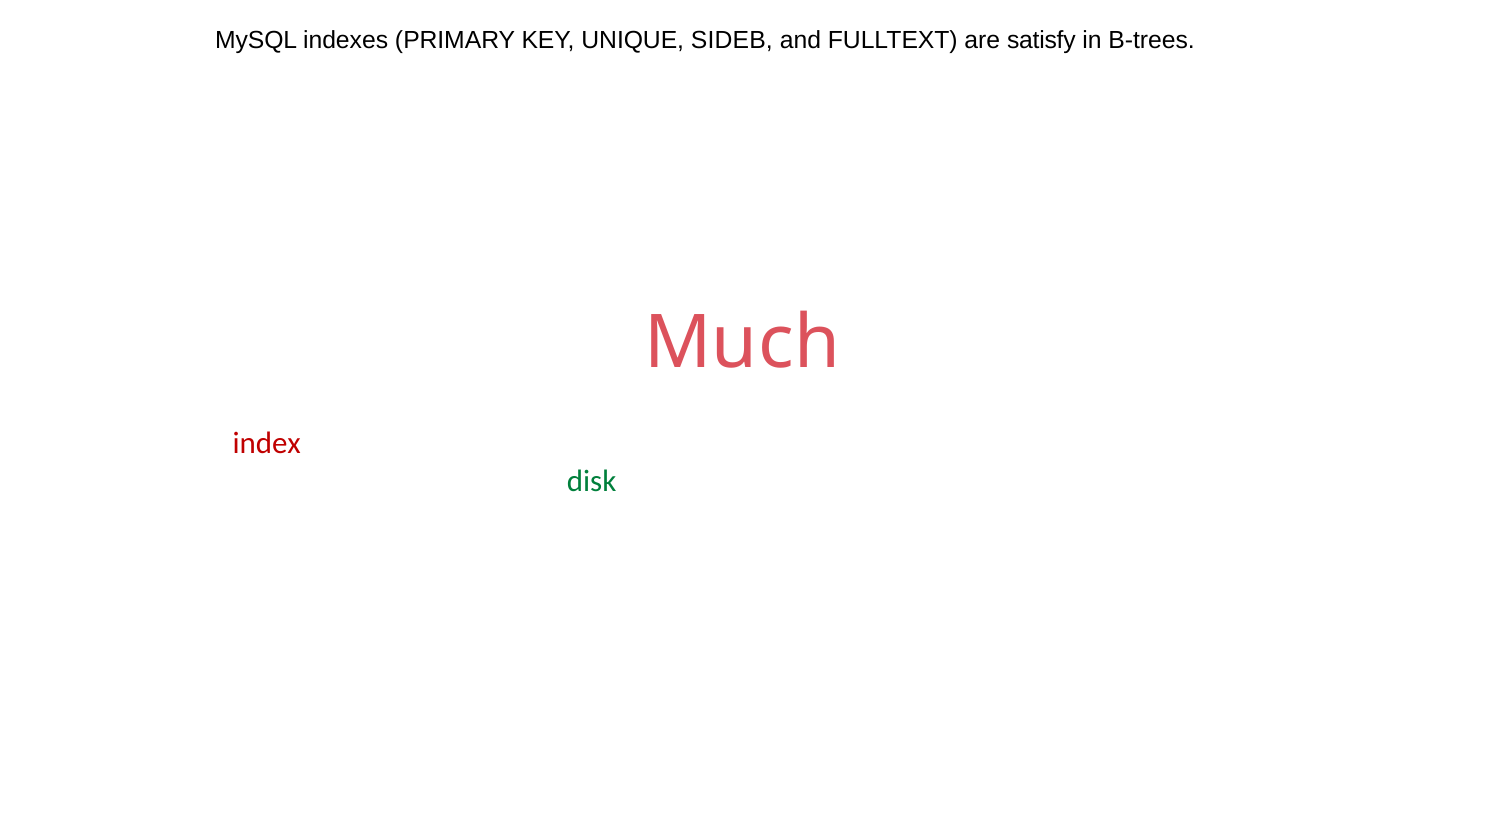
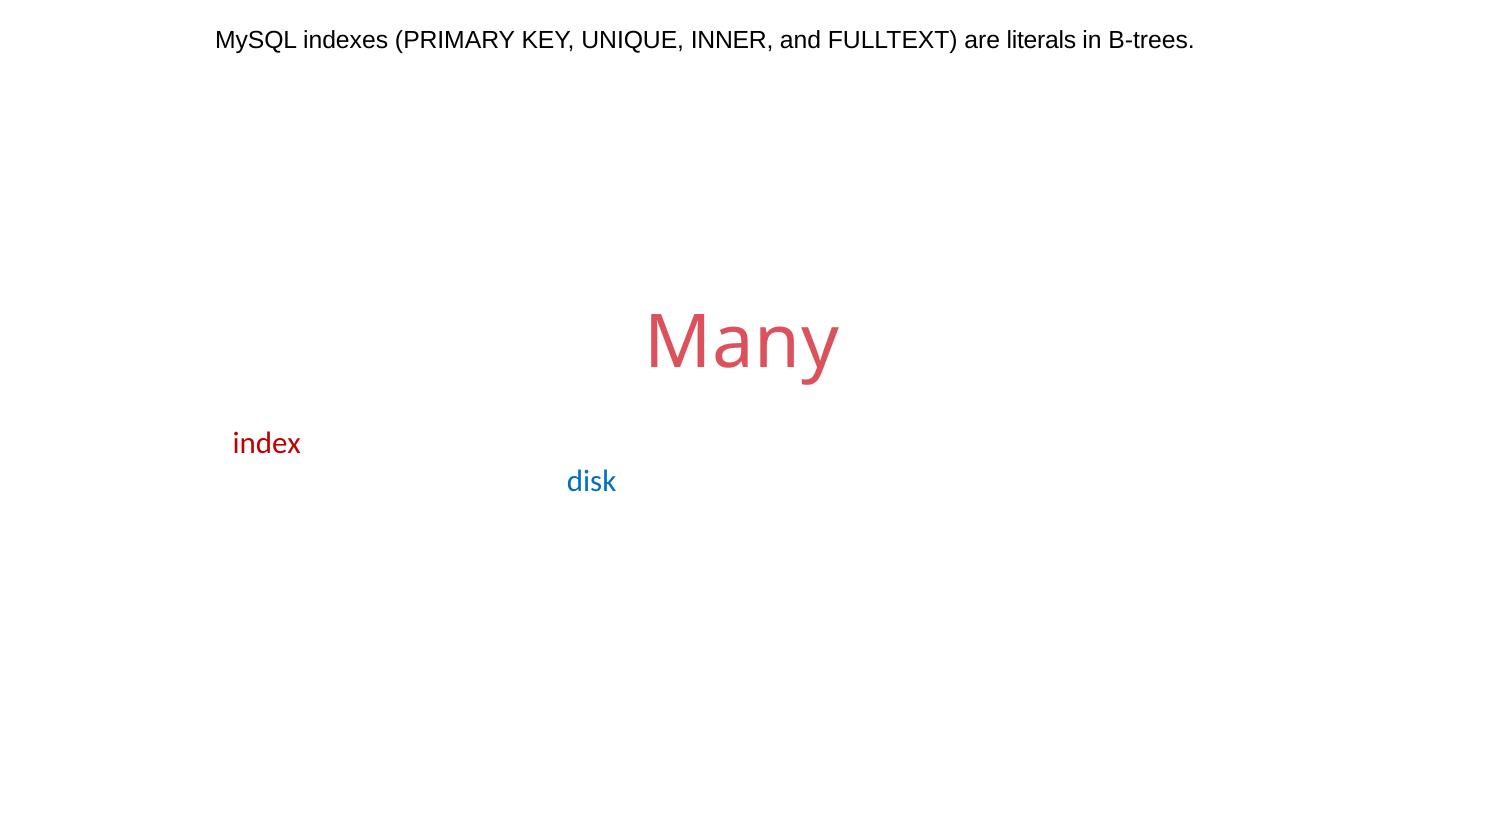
SIDEB: SIDEB -> INNER (732, 41)
satisfy: satisfy -> literals (1041, 41)
Much: Much -> Many (742, 343)
disk colour: green -> blue (592, 481)
